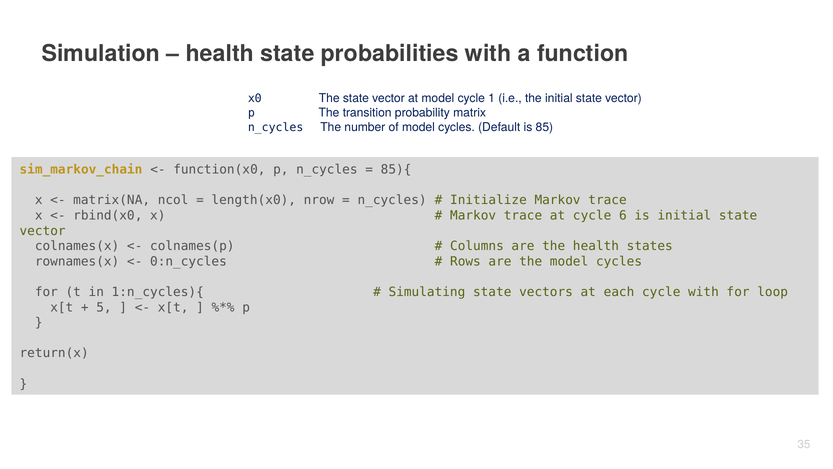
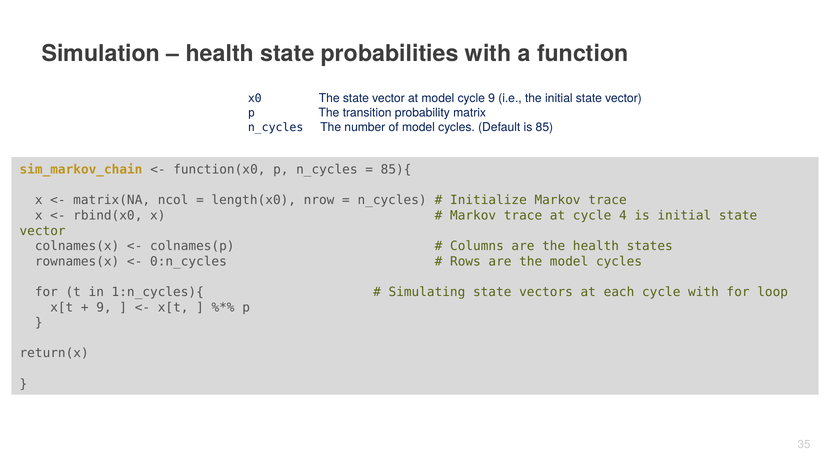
cycle 1: 1 -> 9 (492, 98)
6: 6 -> 4 (623, 215)
5: 5 -> 9 (104, 307)
